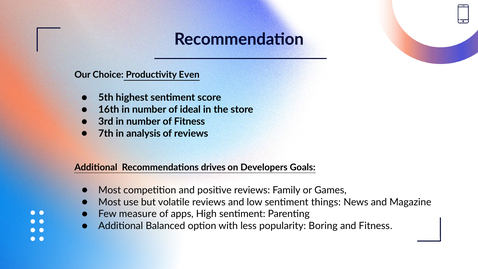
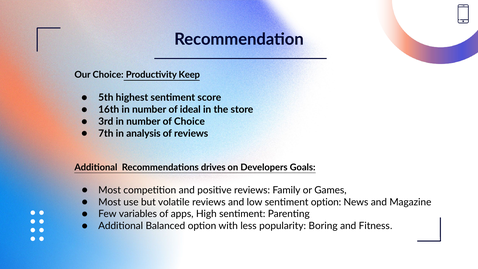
Even: Even -> Keep (189, 75)
of Fitness: Fitness -> Choice (189, 121)
sentiment things: things -> option (326, 202)
measure: measure -> variables (138, 214)
